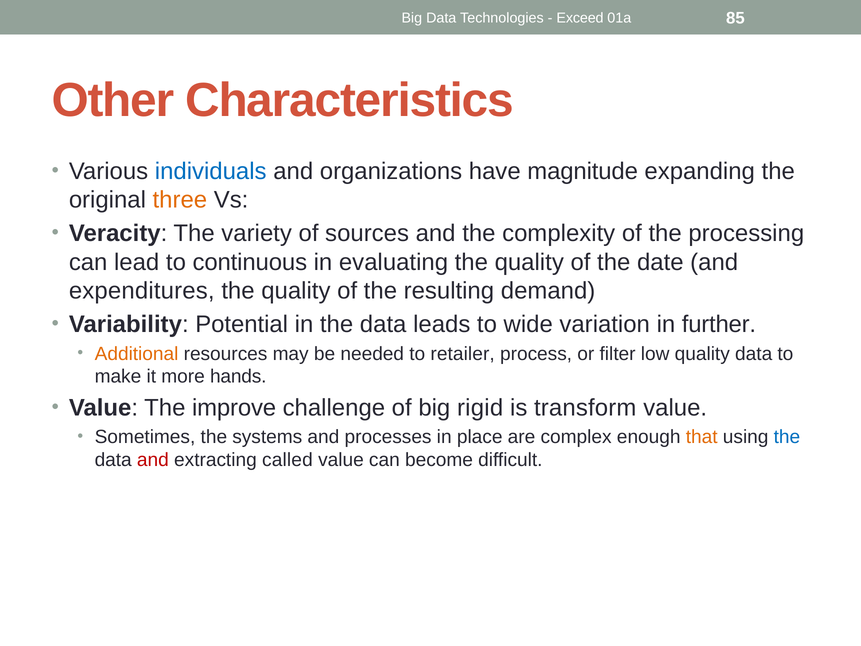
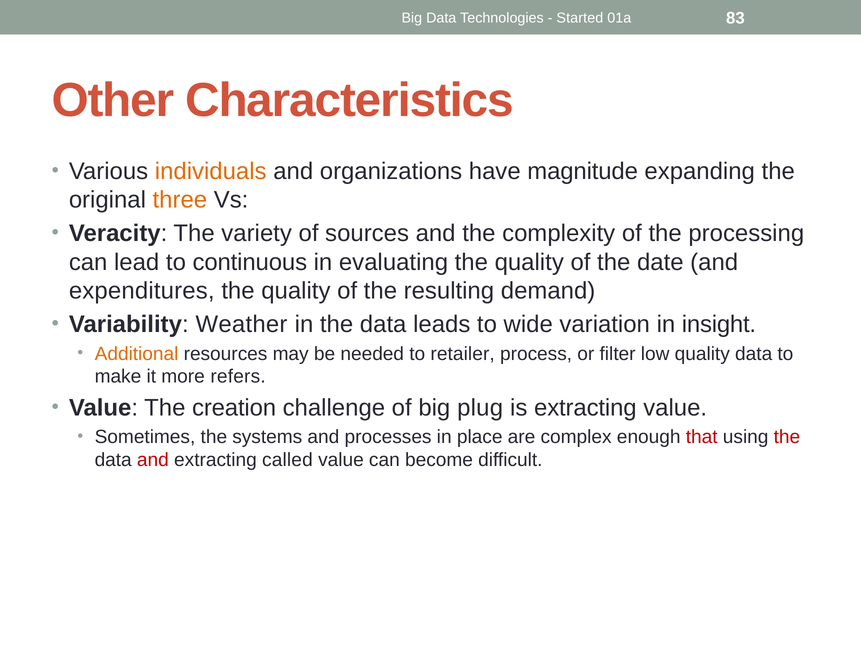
Exceed: Exceed -> Started (580, 18)
85: 85 -> 83 (735, 18)
individuals colour: blue -> orange (211, 171)
Potential: Potential -> Weather (242, 324)
further: further -> insight (719, 324)
hands: hands -> refers (238, 377)
improve: improve -> creation (234, 408)
rigid: rigid -> plug (480, 408)
is transform: transform -> extracting (585, 408)
that colour: orange -> red (702, 437)
the colour: blue -> red (787, 437)
